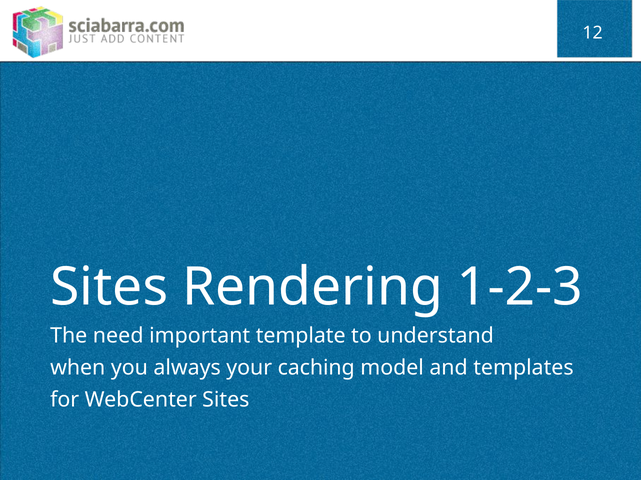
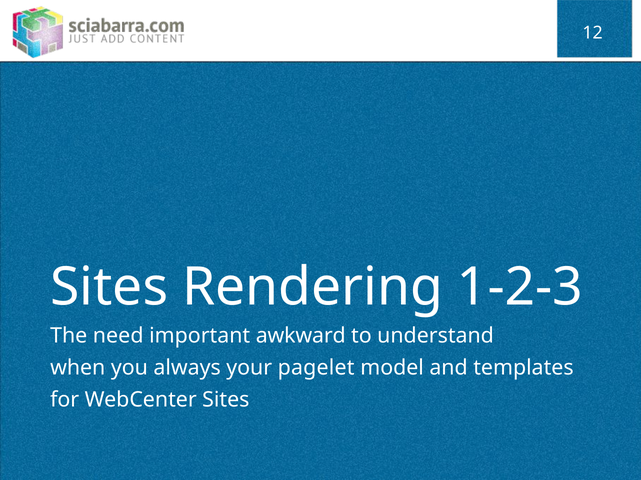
template: template -> awkward (301, 336)
caching: caching -> pagelet (316, 368)
